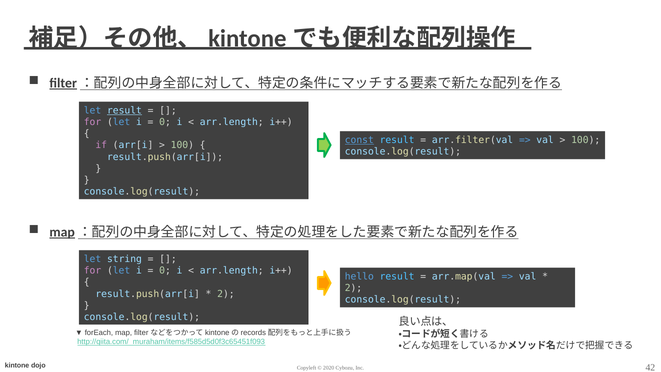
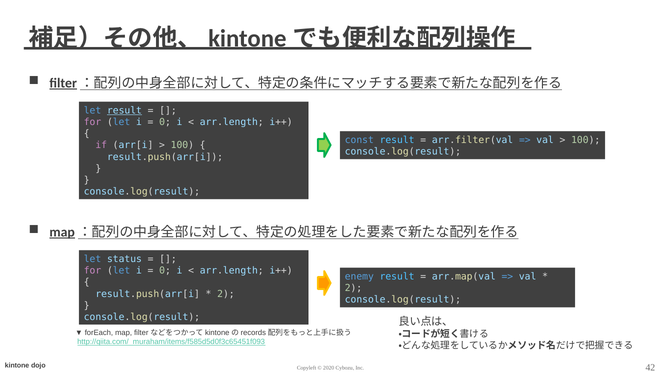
const underline: present -> none (359, 140)
string: string -> status (124, 259)
hello: hello -> enemy (359, 277)
